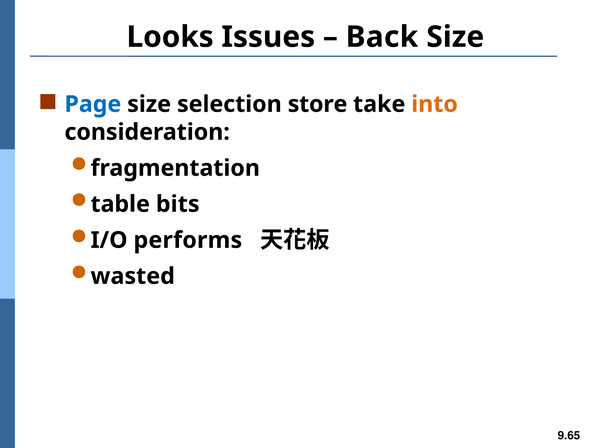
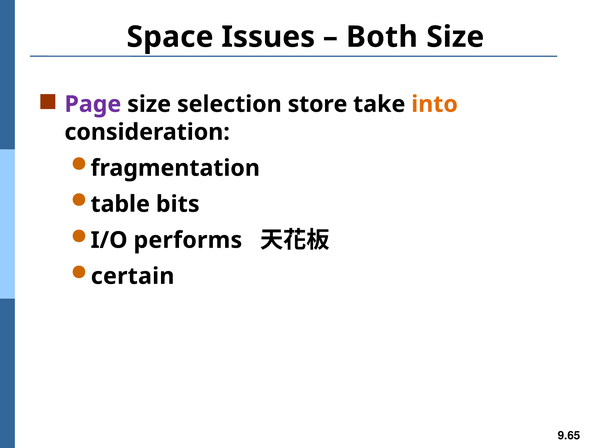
Looks: Looks -> Space (170, 37)
Back: Back -> Both (382, 37)
Page colour: blue -> purple (93, 104)
wasted: wasted -> certain (133, 276)
